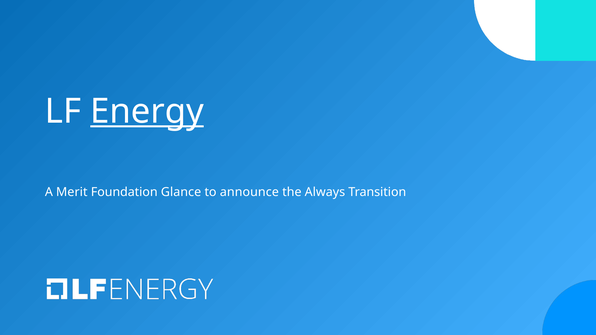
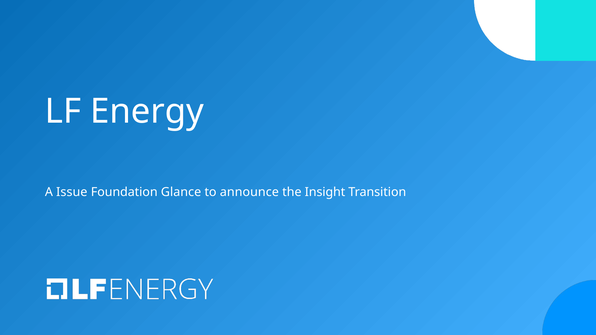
Energy underline: present -> none (147, 112)
Merit: Merit -> Issue (72, 192)
Always: Always -> Insight (325, 192)
